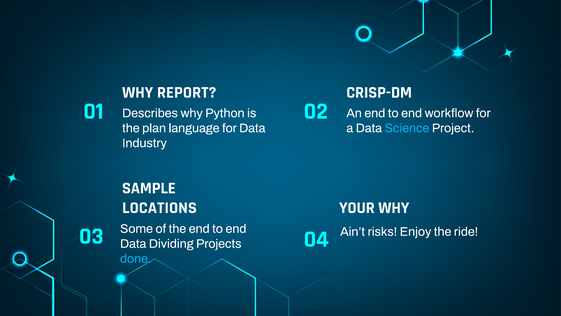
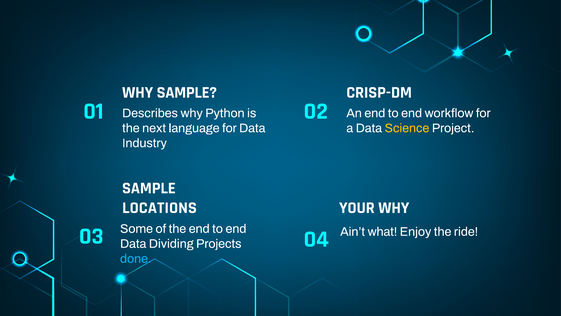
WHY REPORT: REPORT -> SAMPLE (187, 92)
plan: plan -> next (154, 128)
Science colour: light blue -> yellow (407, 128)
risks: risks -> what (382, 231)
